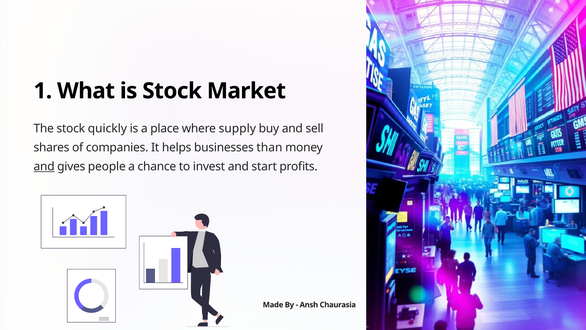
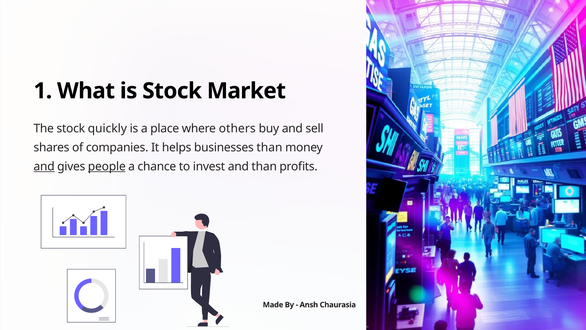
supply: supply -> others (237, 128)
people underline: none -> present (107, 166)
and start: start -> than (264, 166)
